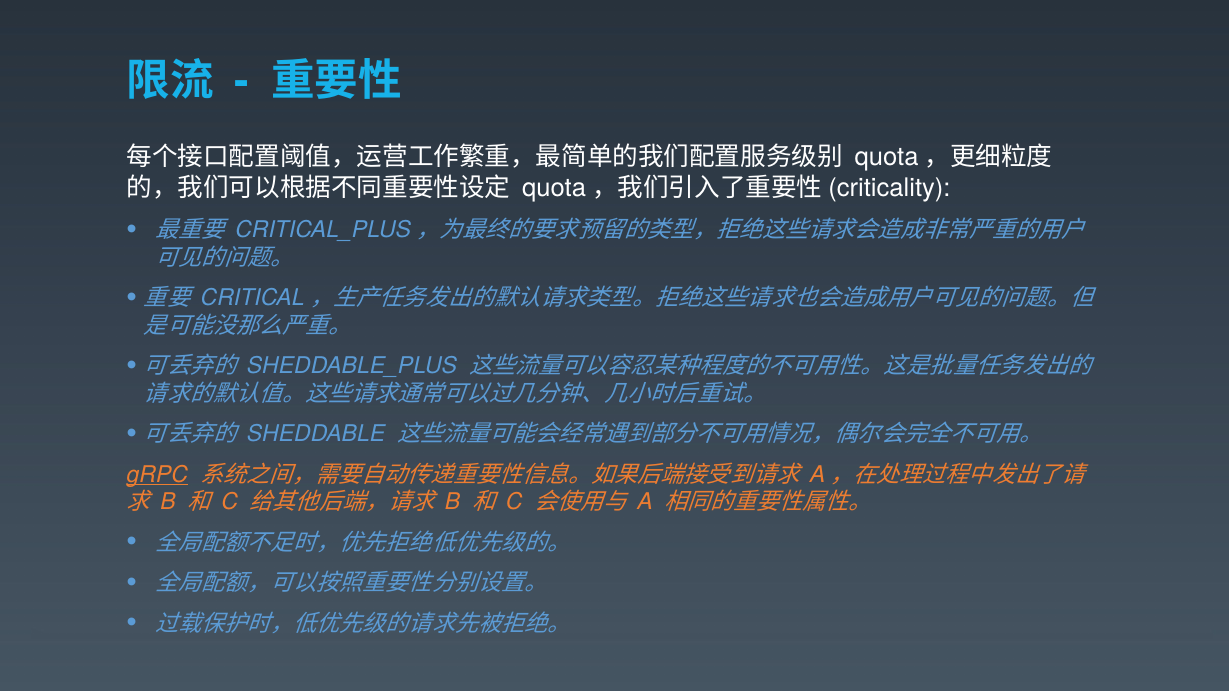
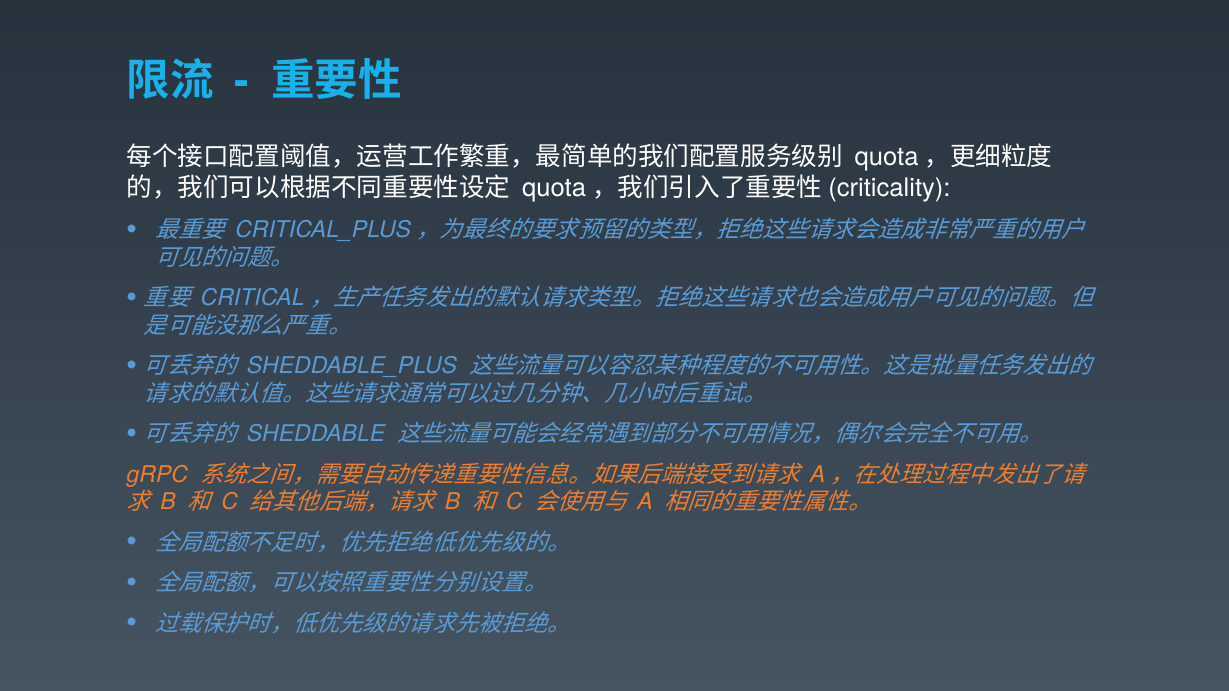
gRPC underline: present -> none (157, 475)
